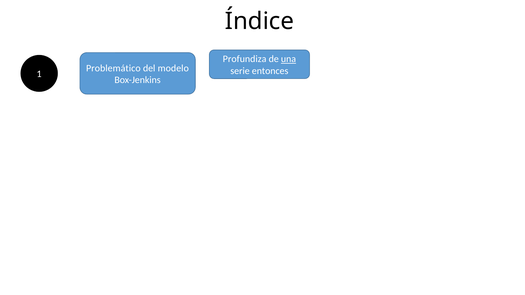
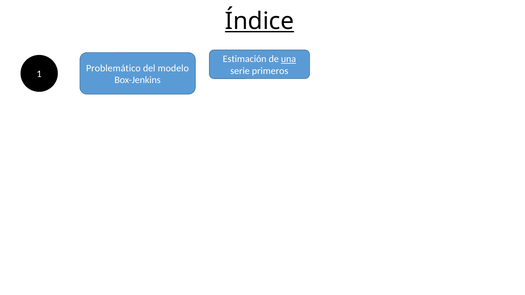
Índice underline: none -> present (259, 21)
Profundiza: Profundiza -> Estimación (245, 59)
entonces: entonces -> primeros (270, 71)
